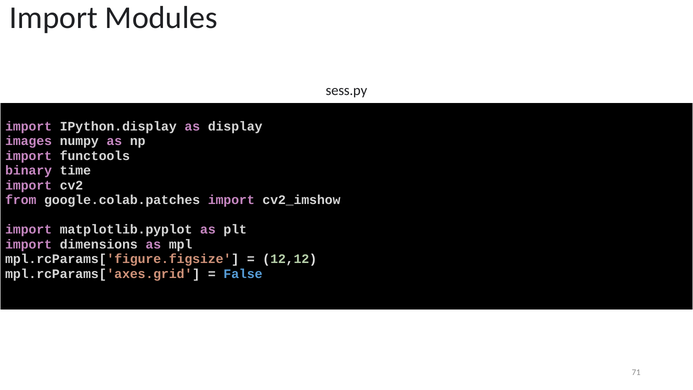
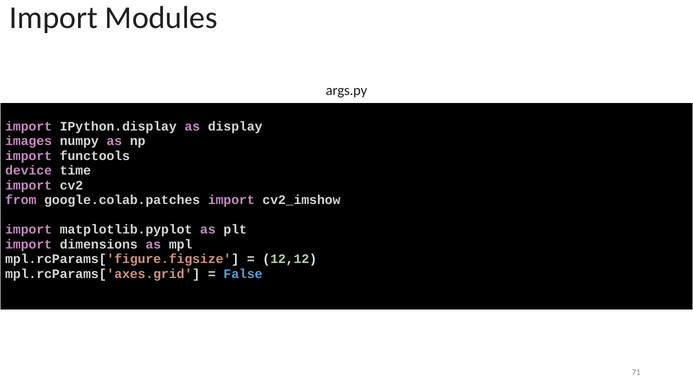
sess.py: sess.py -> args.py (346, 90)
binary: binary -> device (29, 171)
